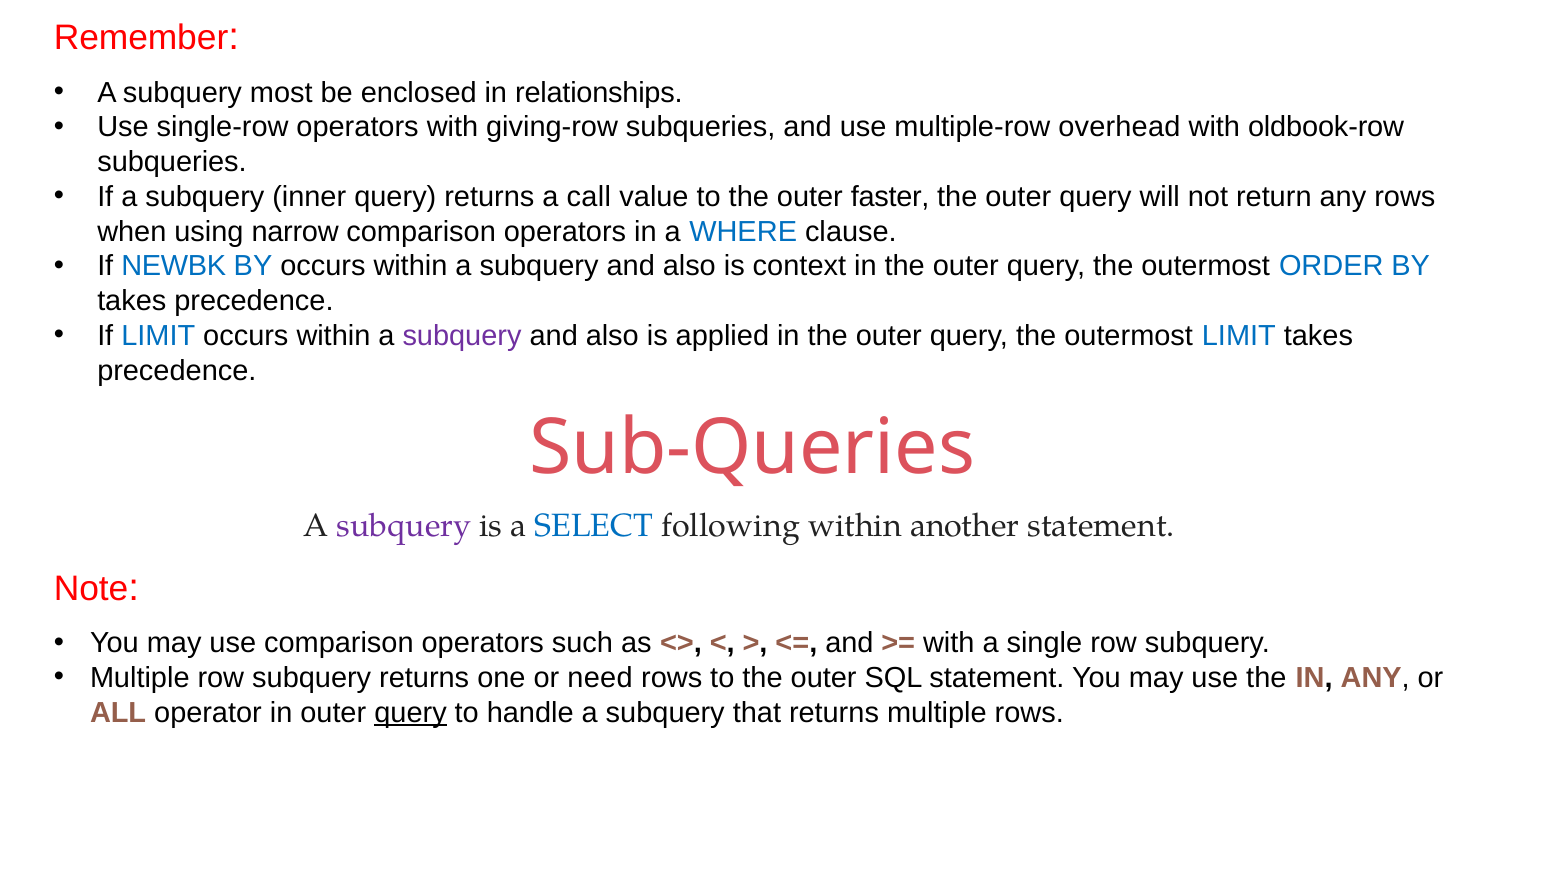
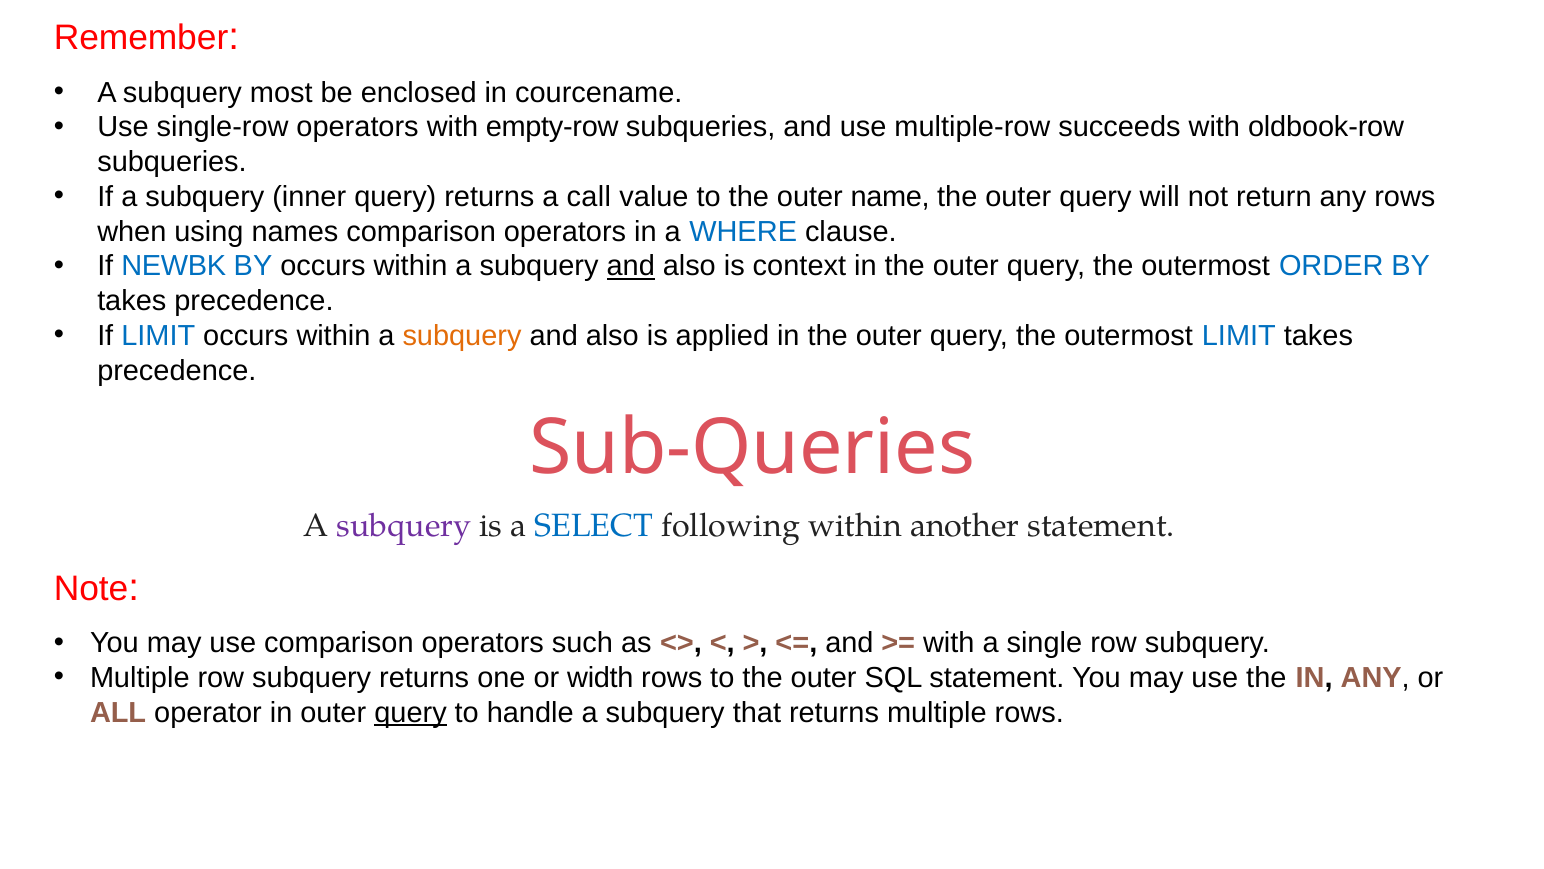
relationships: relationships -> courcename (599, 92)
giving-row: giving-row -> empty-row (552, 127)
overhead: overhead -> succeeds (1119, 127)
faster: faster -> name (890, 197)
narrow: narrow -> names (295, 231)
and underline: none -> present (631, 266)
subquery colour: purple -> orange (462, 336)
need: need -> width (600, 677)
